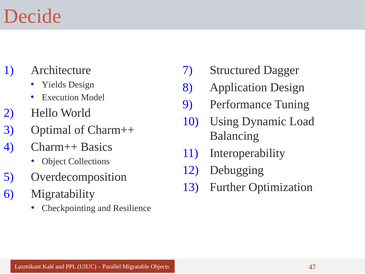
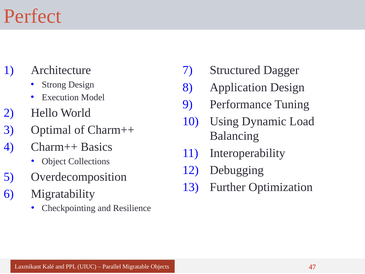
Decide: Decide -> Perfect (32, 16)
Yields: Yields -> Strong (54, 85)
